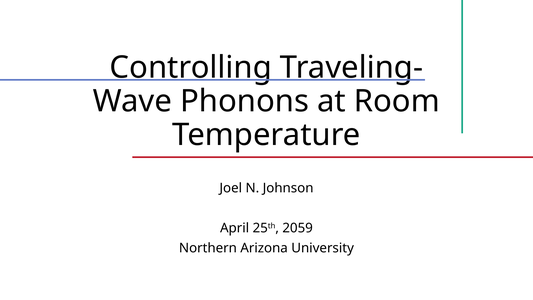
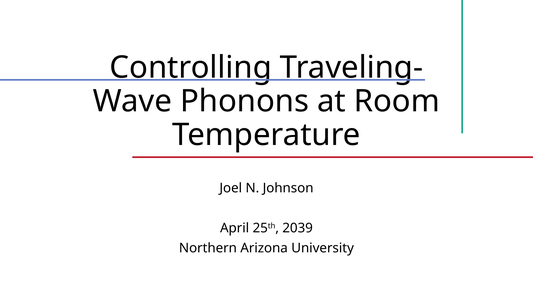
2059: 2059 -> 2039 (298, 228)
